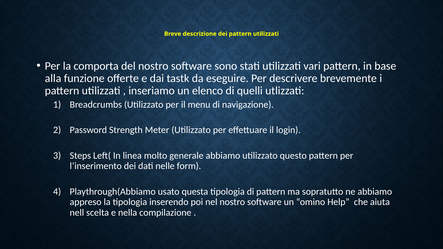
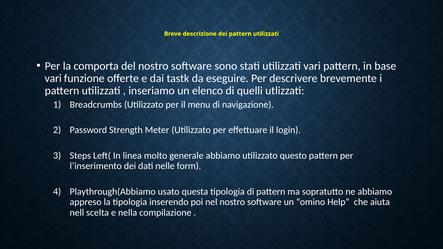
alla: alla -> vari (53, 78)
